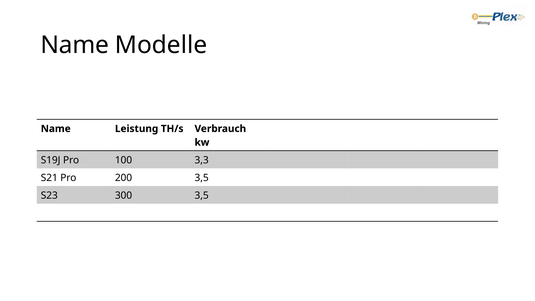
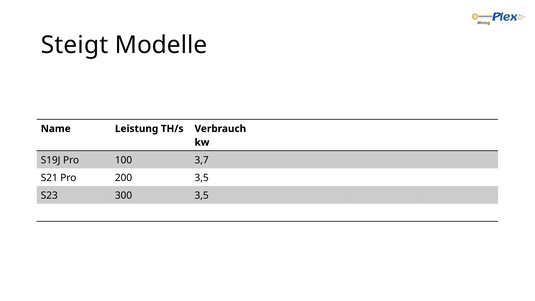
Name: Name -> Steigt (75, 45)
3,3: 3,3 -> 3,7 (202, 160)
